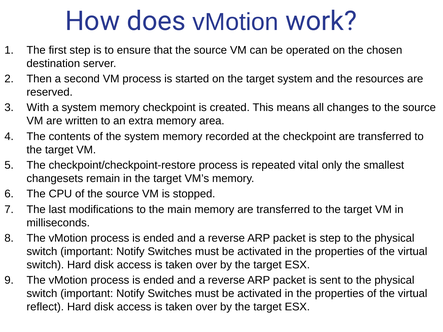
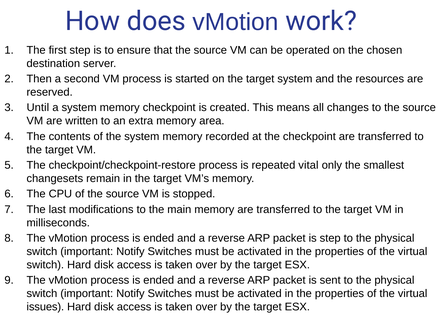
With: With -> Until (38, 108)
reflect: reflect -> issues (45, 307)
